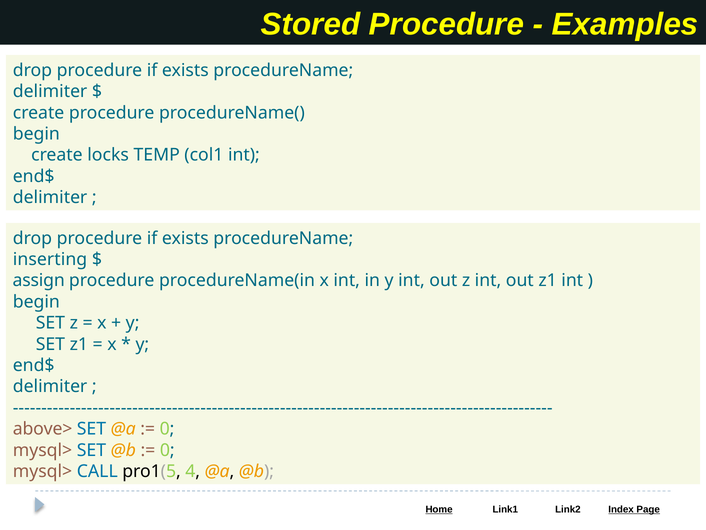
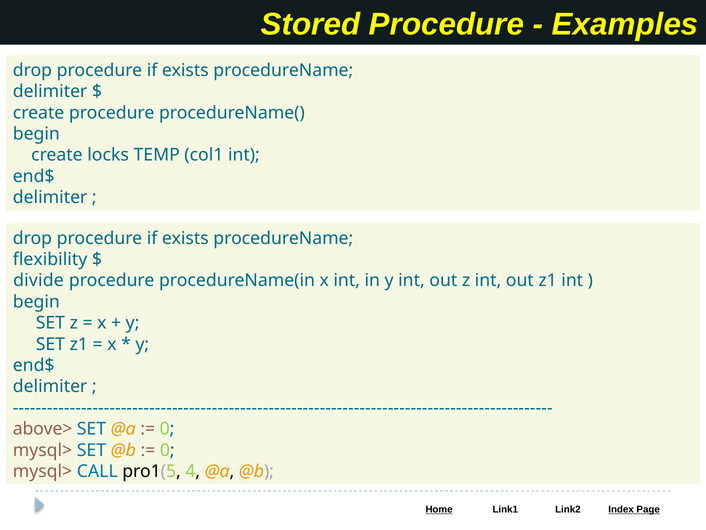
inserting: inserting -> flexibility (50, 259)
assign: assign -> divide (38, 280)
